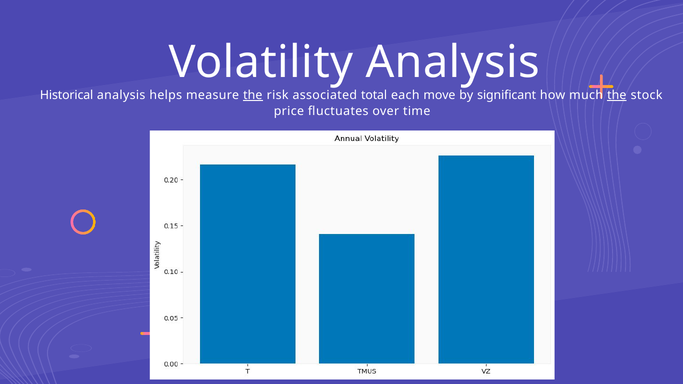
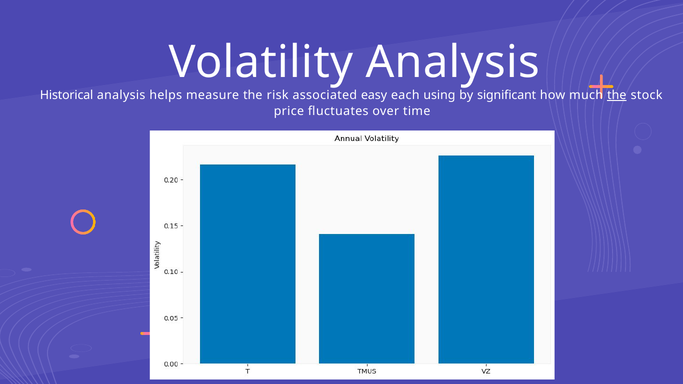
the underline: present -> none (253, 95)
total: total -> easy (374, 95)
move: move -> using (439, 95)
